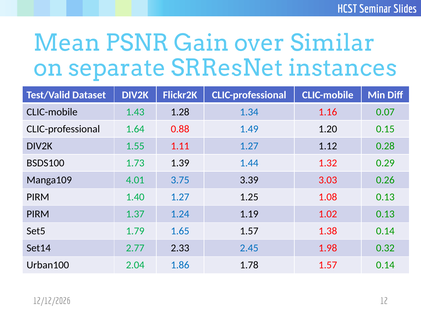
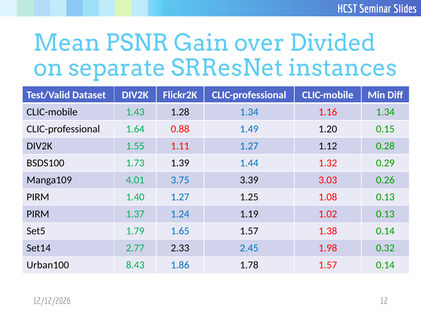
Similar: Similar -> Divided (333, 43)
1.16 0.07: 0.07 -> 1.34 (385, 112)
2.04: 2.04 -> 8.43 (135, 266)
